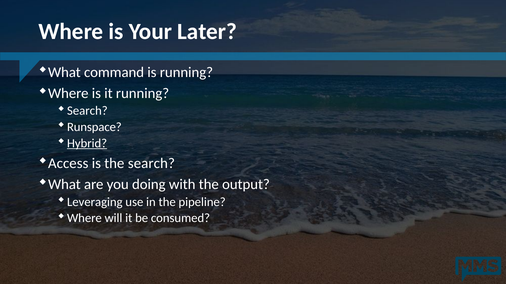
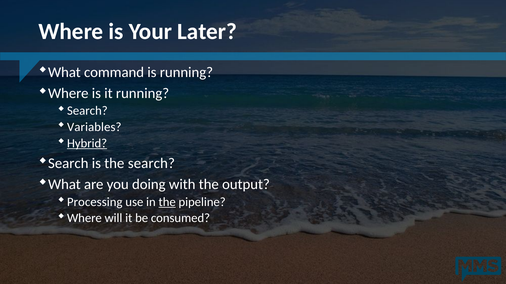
Runspace: Runspace -> Variables (94, 127)
Access: Access -> Search (68, 164)
Leveraging: Leveraging -> Processing (95, 202)
the underline: none -> present (167, 202)
